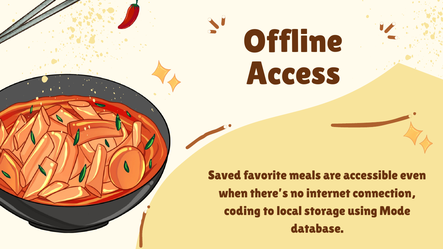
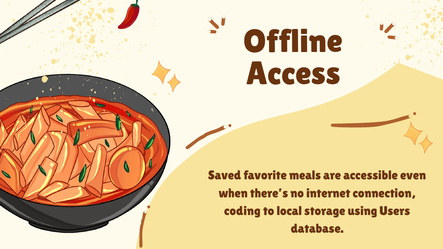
Mode: Mode -> Users (395, 211)
